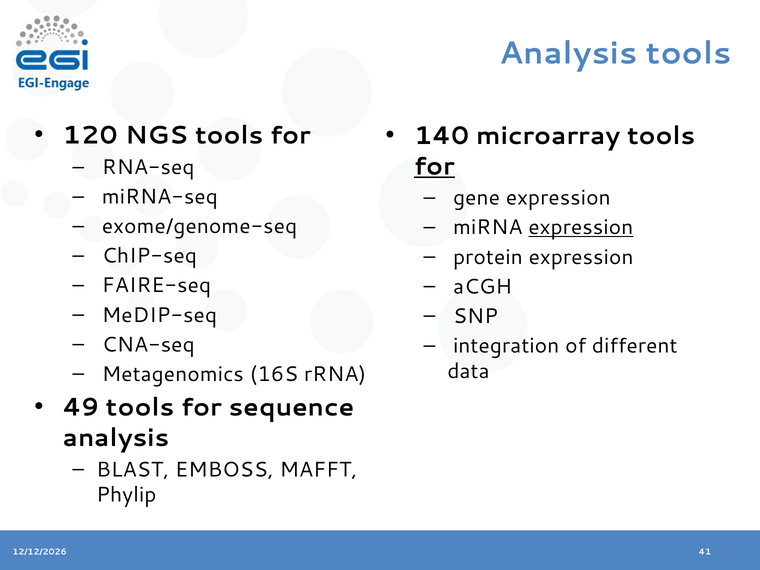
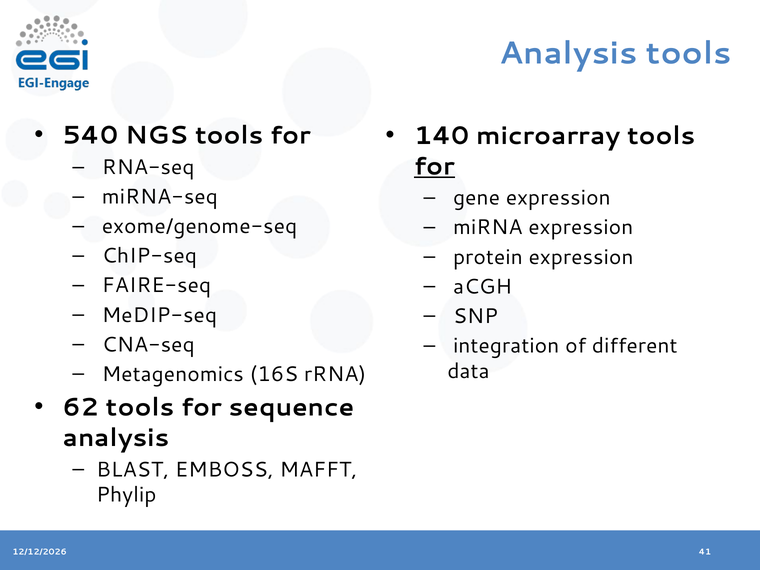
120: 120 -> 540 (91, 135)
expression underline: present -> none (581, 227)
49: 49 -> 62 (81, 407)
